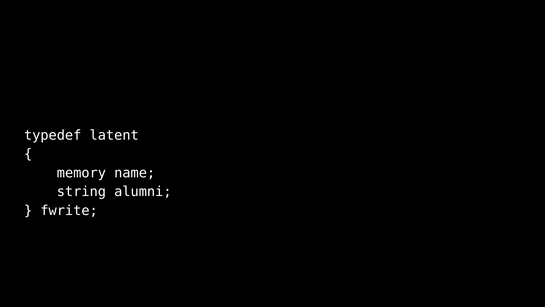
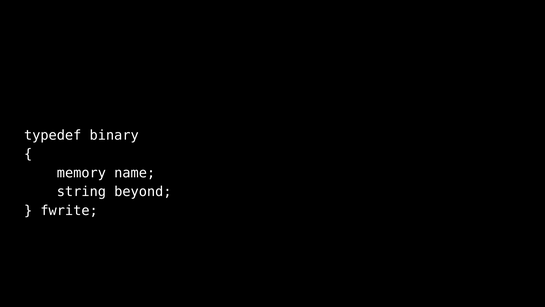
latent: latent -> binary (114, 135)
alumni: alumni -> beyond (143, 191)
